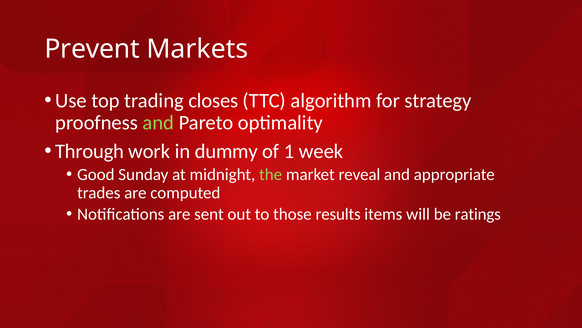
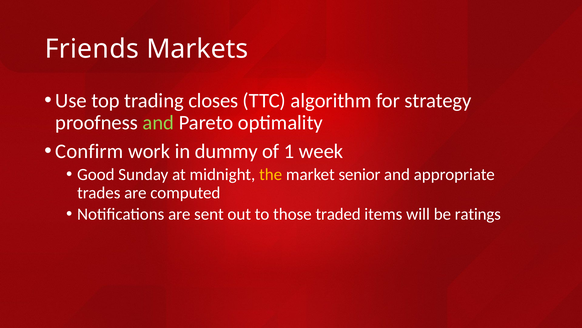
Prevent: Prevent -> Friends (92, 49)
Through: Through -> Confirm (89, 151)
the colour: light green -> yellow (271, 174)
reveal: reveal -> senior (359, 174)
results: results -> traded (338, 214)
